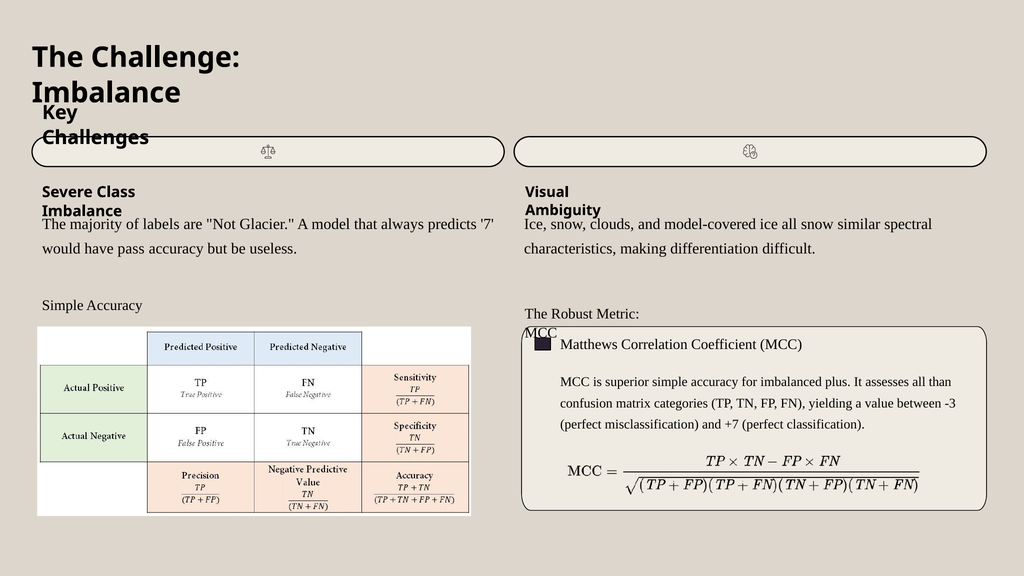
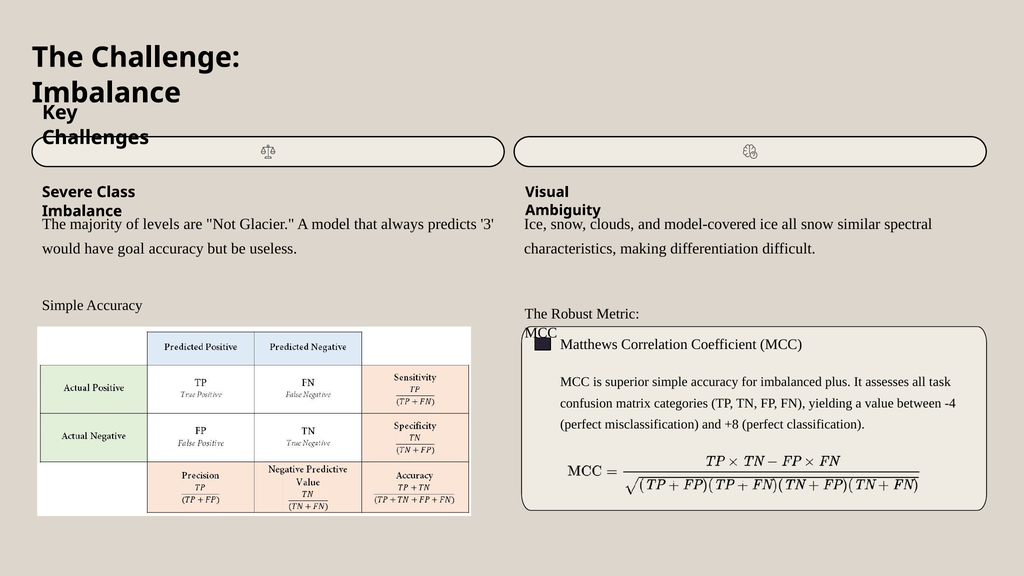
labels: labels -> levels (161, 224)
7: 7 -> 3 (487, 224)
pass: pass -> goal (131, 249)
than: than -> task (940, 382)
-3: -3 -> -4 (950, 403)
+7: +7 -> +8 (732, 424)
